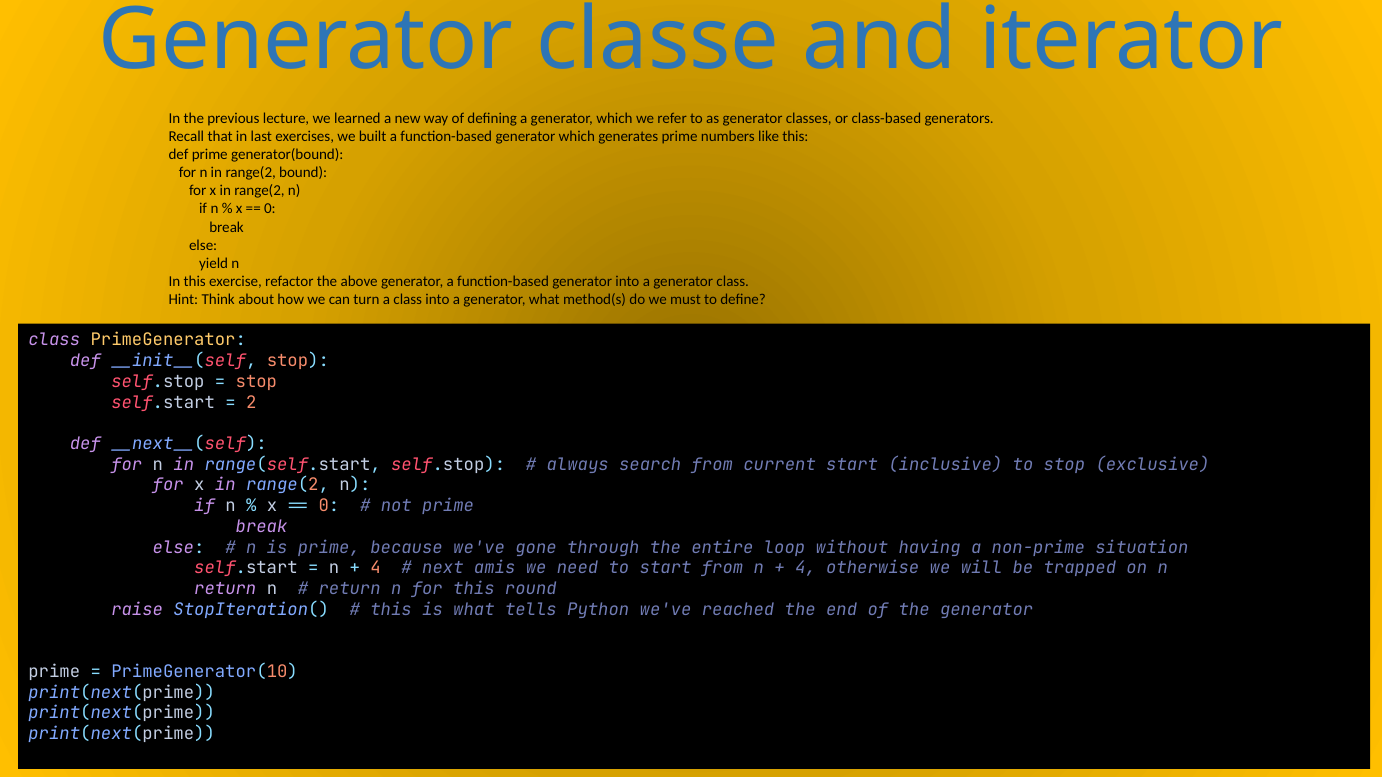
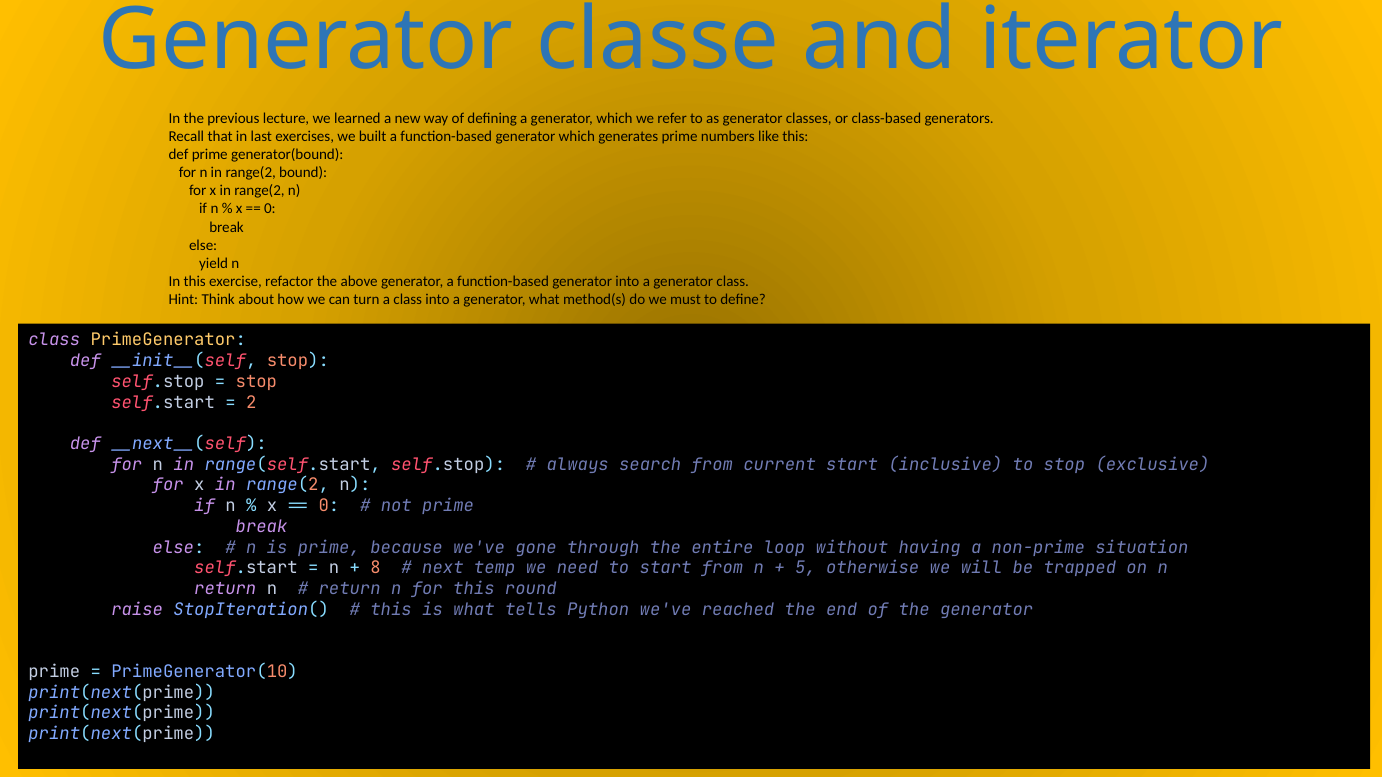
4: 4 -> 8 (376, 568)
amis: amis -> temp (495, 568)
4: 4 -> 5 (805, 568)
